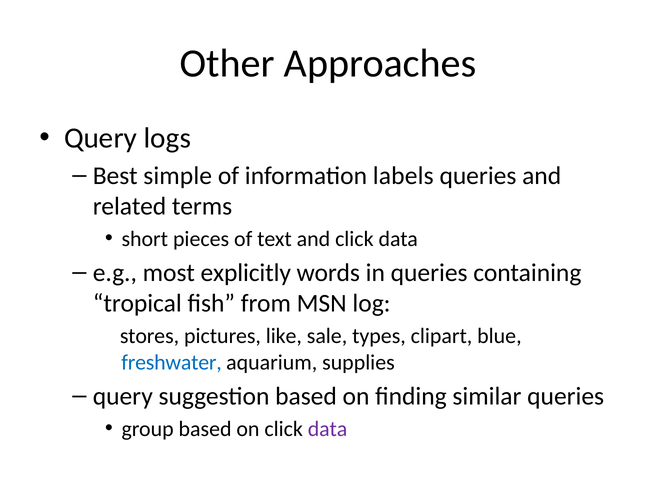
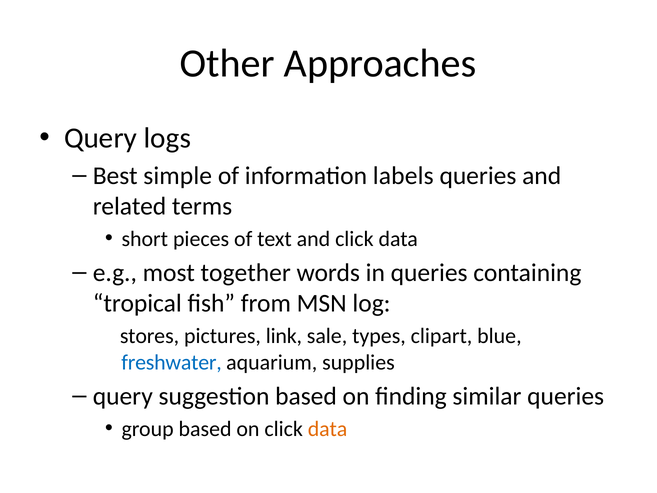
explicitly: explicitly -> together (246, 273)
like: like -> link (284, 336)
data colour: purple -> orange (328, 429)
